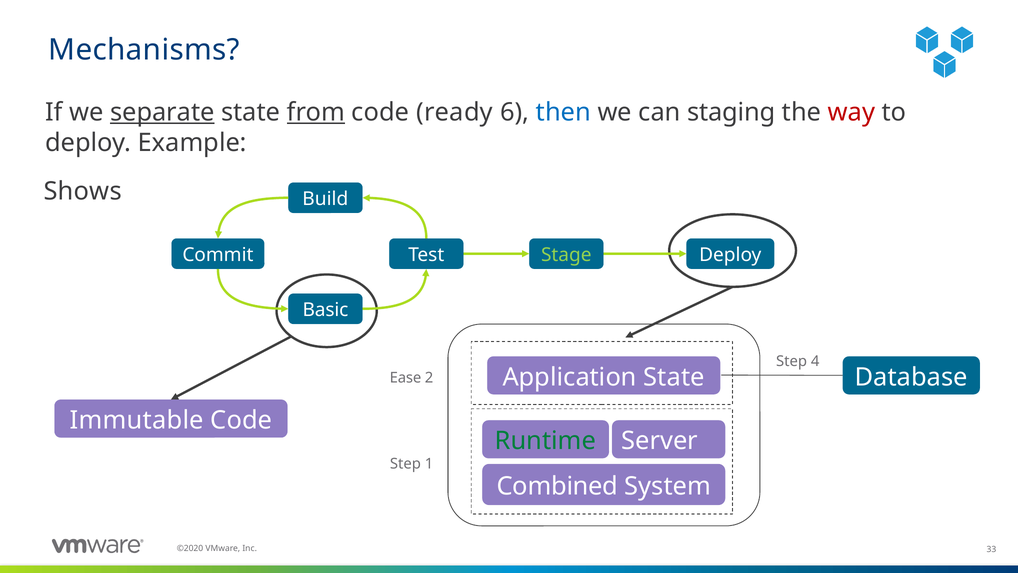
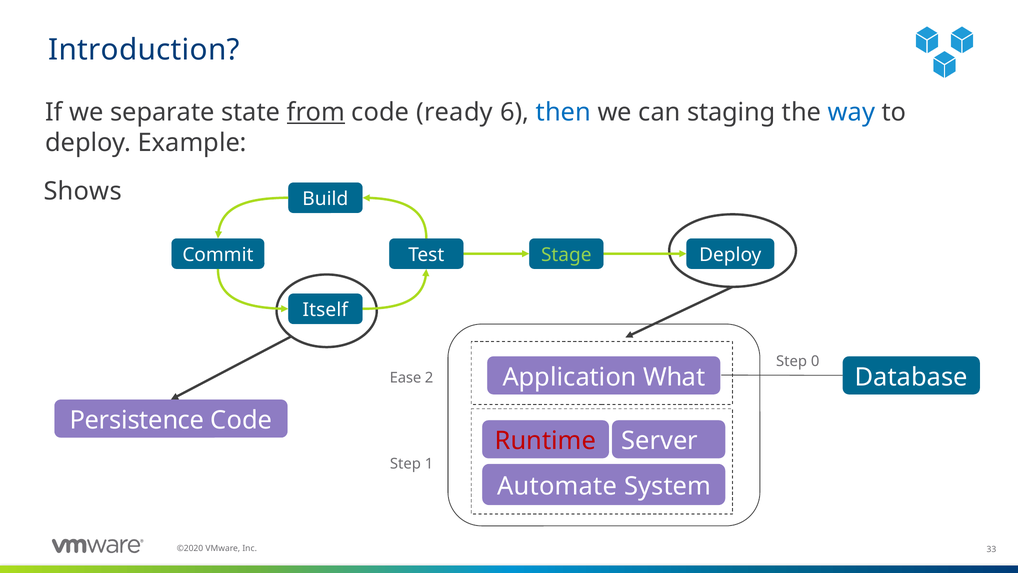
Mechanisms: Mechanisms -> Introduction (144, 50)
separate underline: present -> none (162, 112)
way colour: red -> blue (851, 112)
Basic: Basic -> Itself (325, 310)
4: 4 -> 0 (815, 361)
Application State: State -> What (674, 377)
Immutable: Immutable -> Persistence (137, 420)
Runtime colour: green -> red (546, 441)
Combined: Combined -> Automate (557, 486)
